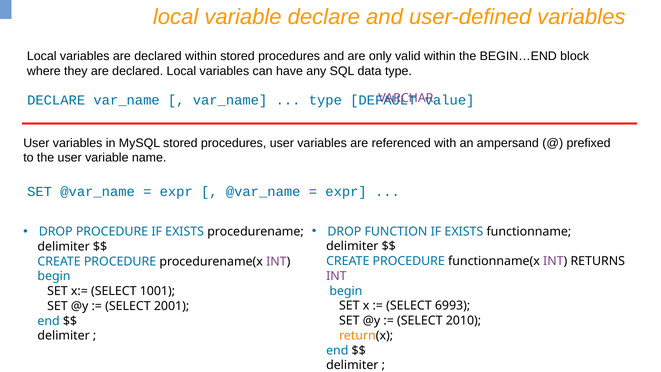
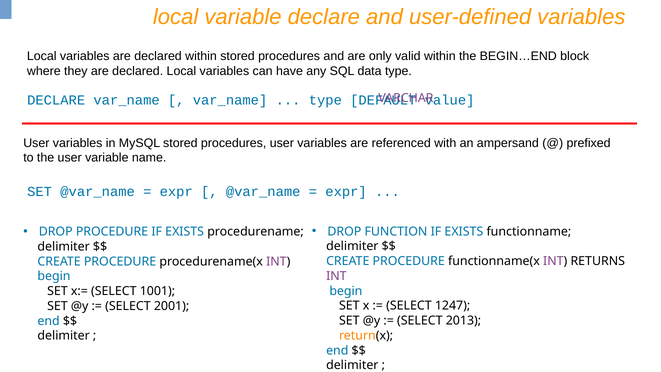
6993: 6993 -> 1247 (453, 306)
2010: 2010 -> 2013 (463, 321)
